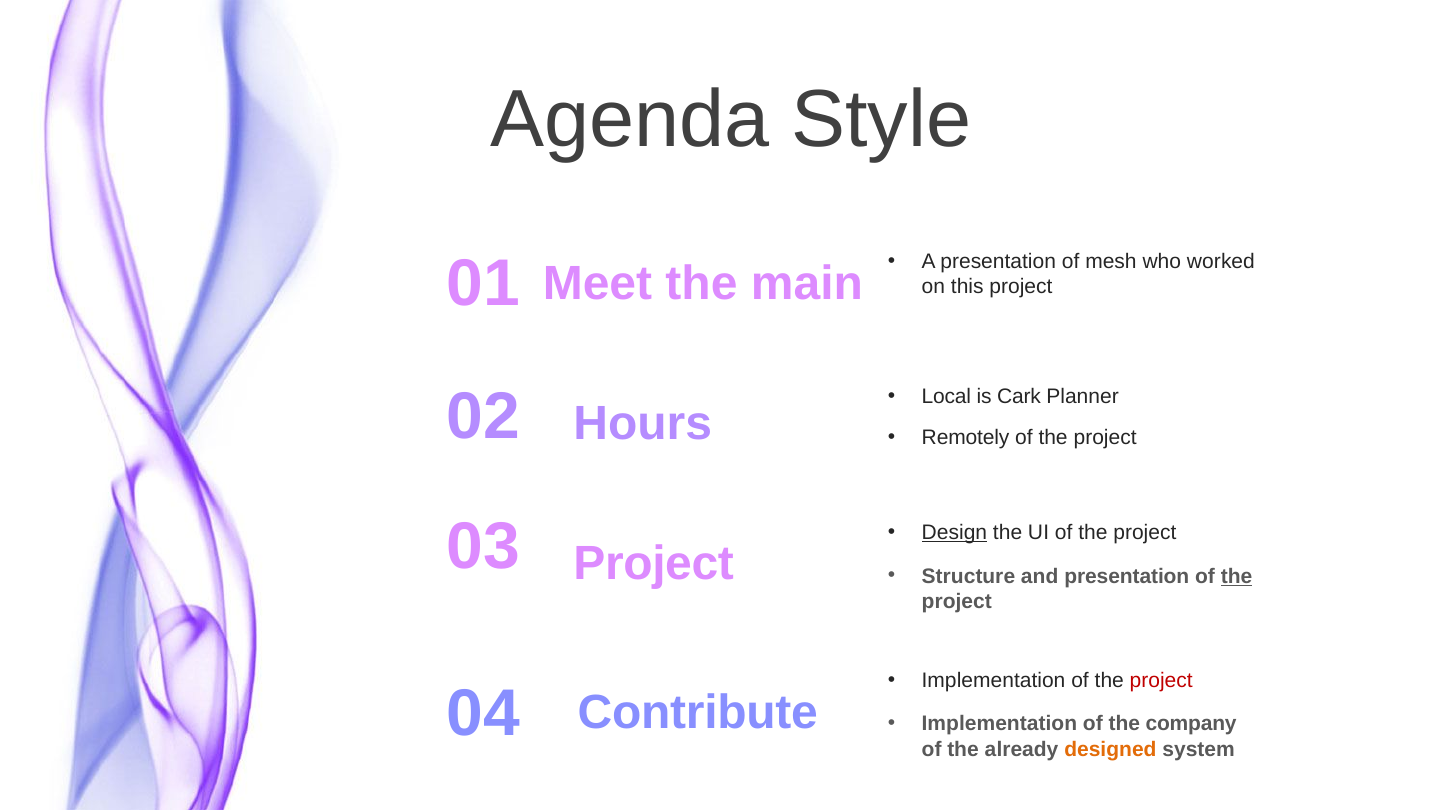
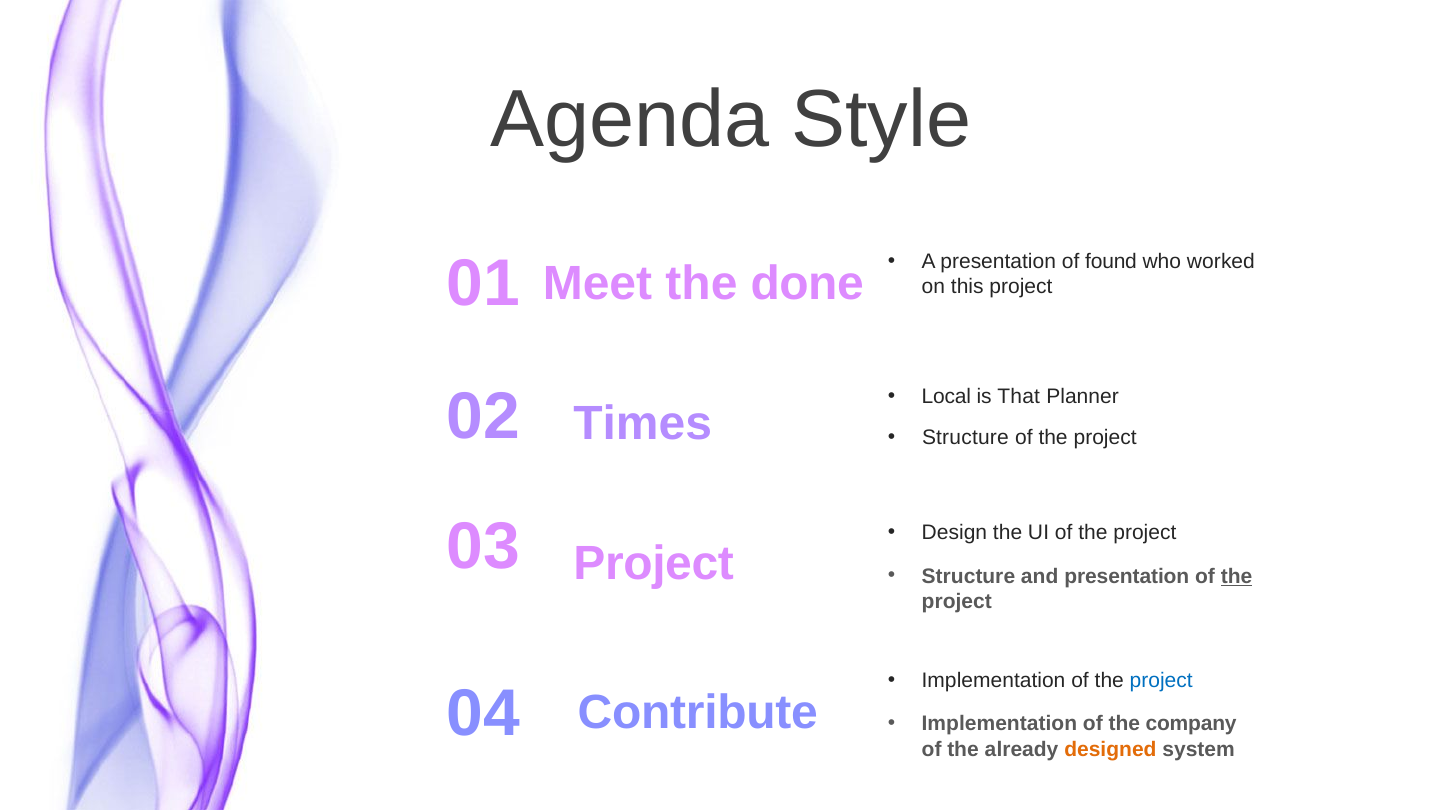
mesh: mesh -> found (1111, 262)
main: main -> done (807, 284)
Cark: Cark -> That (1019, 397)
Hours: Hours -> Times (643, 424)
Remotely: Remotely -> Structure (965, 437)
Design underline: present -> none (954, 533)
project colour: red -> blue (1161, 680)
